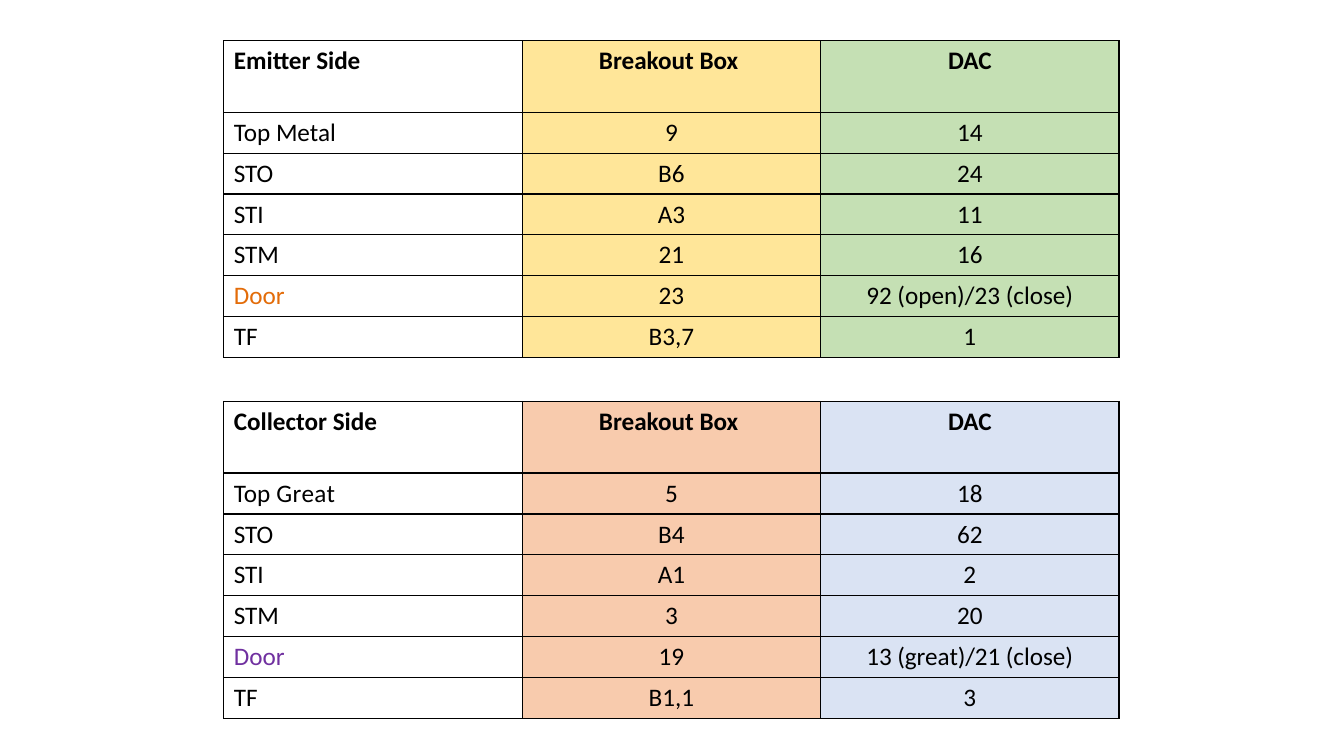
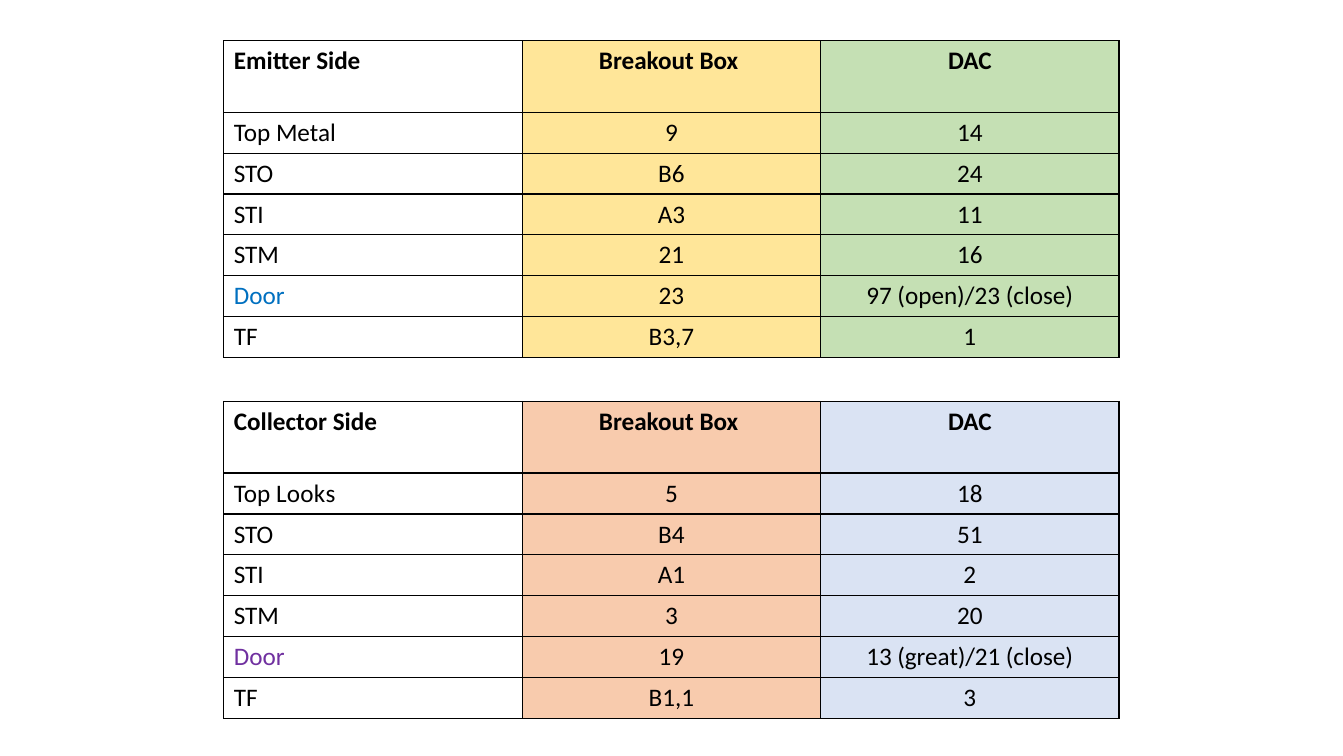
Door colour: orange -> blue (259, 296)
92: 92 -> 97 (879, 296)
Great: Great -> Looks (306, 493)
62: 62 -> 51 (970, 534)
